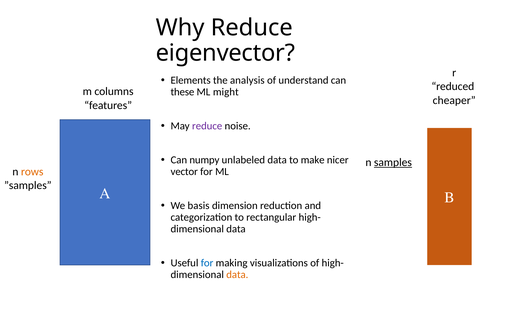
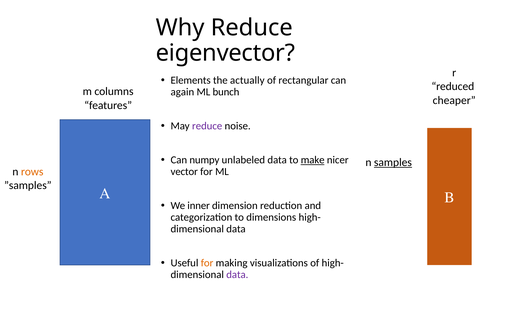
analysis: analysis -> actually (247, 80)
understand: understand -> rectangular (303, 80)
these: these -> again (182, 92)
might: might -> bunch (226, 92)
make underline: none -> present (313, 160)
basis: basis -> inner (199, 206)
rectangular: rectangular -> dimensions (271, 217)
for colour: blue -> orange (207, 263)
data colour: orange -> purple (237, 275)
